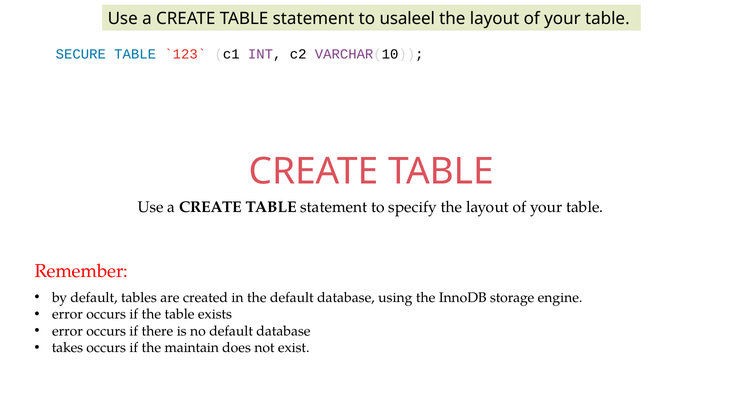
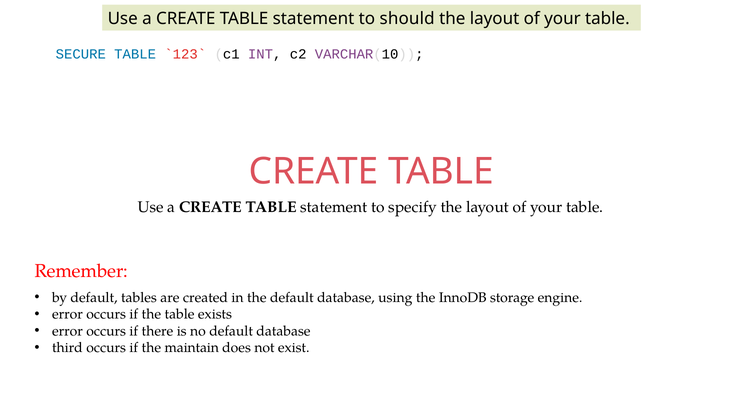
usaleel: usaleel -> should (407, 19)
takes: takes -> third (67, 348)
